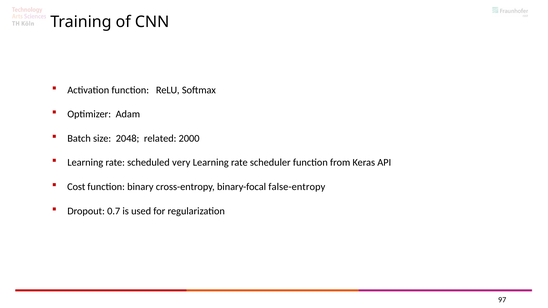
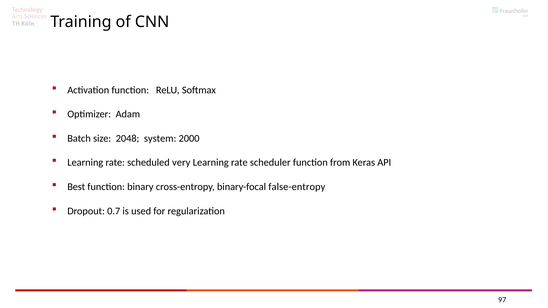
related: related -> system (160, 139)
Cost: Cost -> Best (76, 187)
